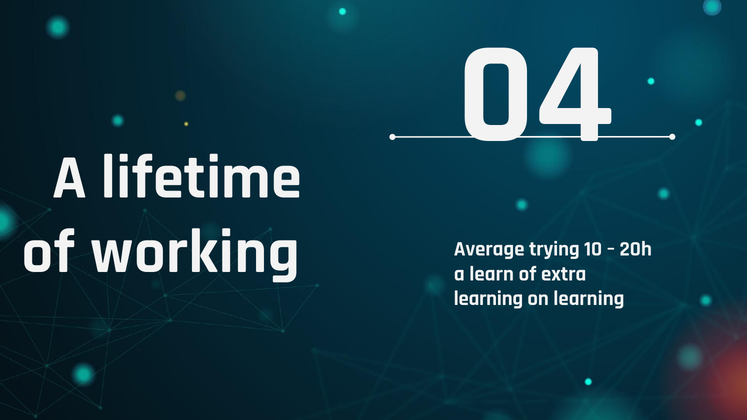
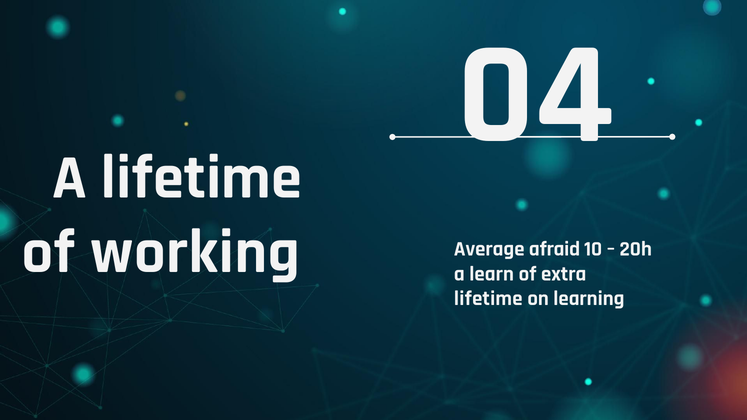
trying: trying -> afraid (555, 249)
learning: learning -> lifetime (488, 299)
